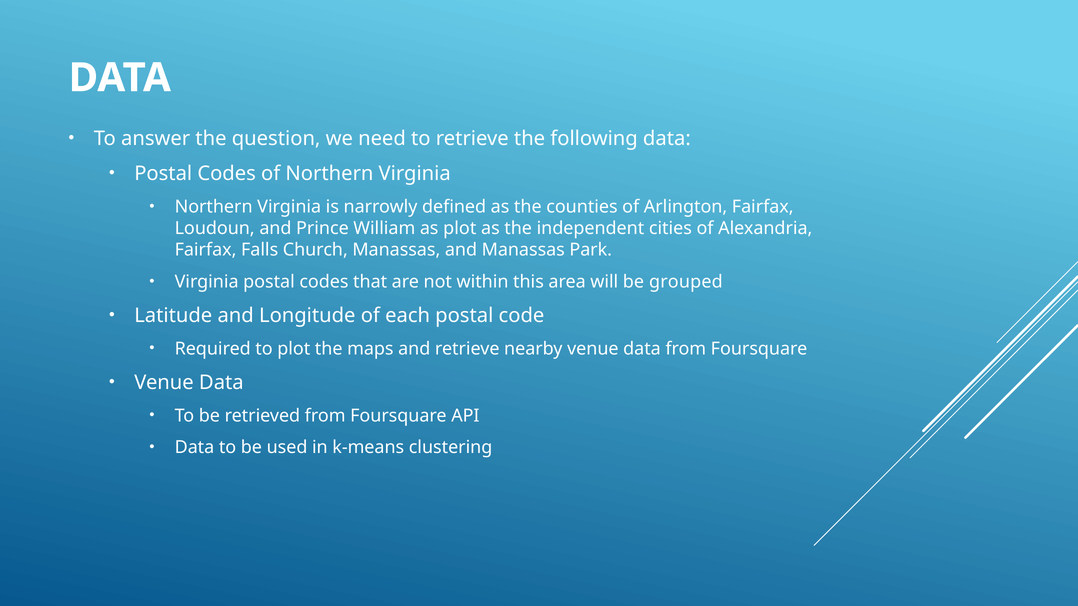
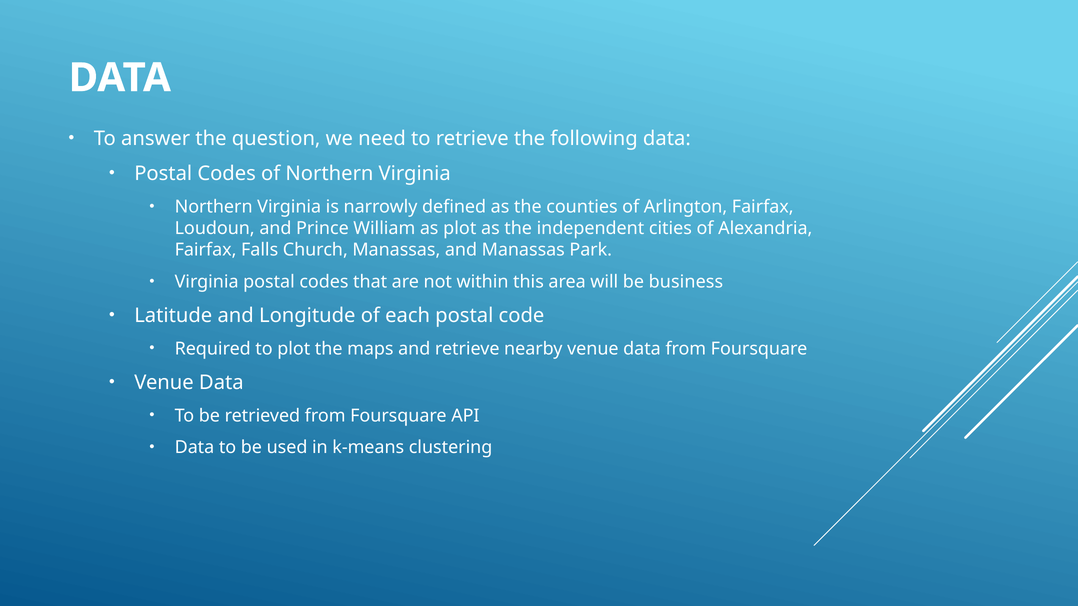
grouped: grouped -> business (686, 282)
